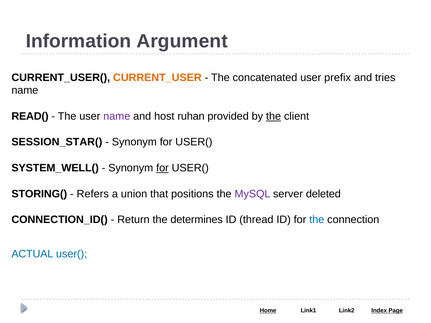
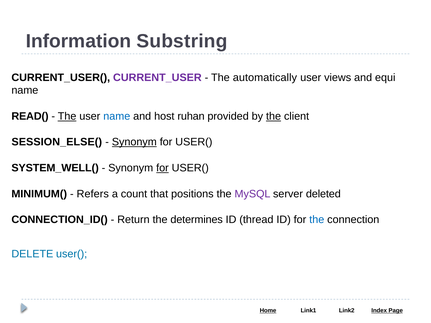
Argument: Argument -> Substring (182, 41)
CURRENT_USER colour: orange -> purple (157, 78)
concatenated: concatenated -> automatically (265, 78)
prefix: prefix -> views (338, 78)
tries: tries -> equi (385, 78)
The underline: none -> present (67, 116)
name colour: purple -> blue (117, 116)
SESSION_STAR(: SESSION_STAR( -> SESSION_ELSE( (57, 142)
Synonym underline: none -> present (134, 142)
STORING(: STORING( -> MINIMUM( (39, 194)
union: union -> count (134, 194)
ACTUAL: ACTUAL -> DELETE (32, 254)
